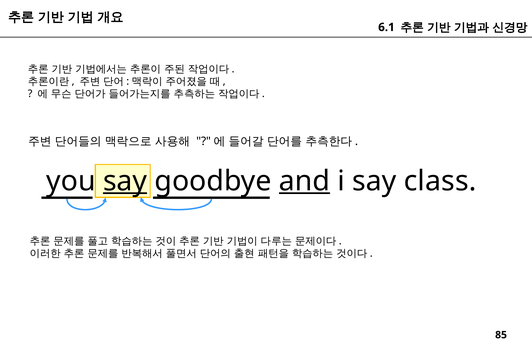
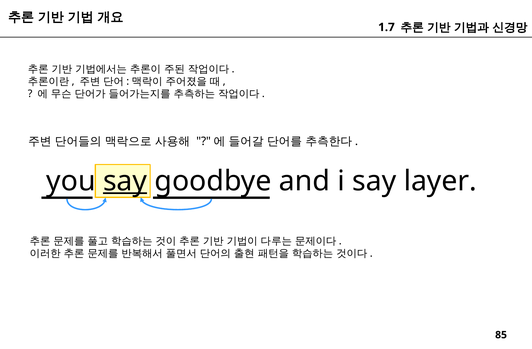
6.1: 6.1 -> 1.7 (386, 27)
and underline: present -> none (305, 181)
class: class -> layer (440, 181)
